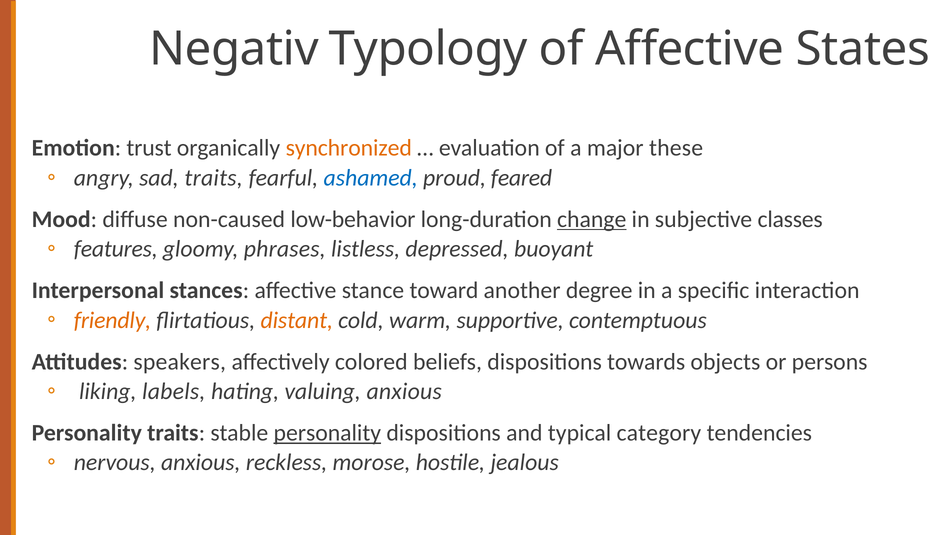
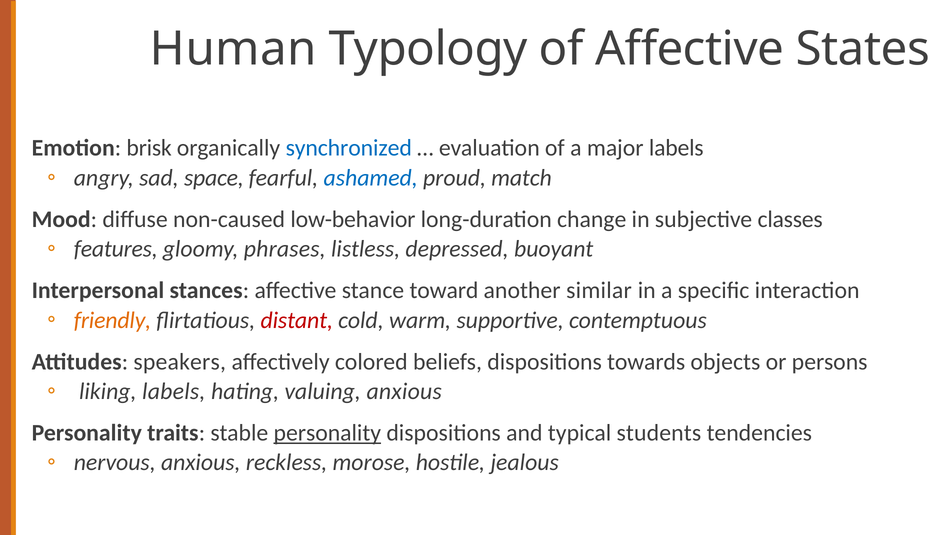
Negativ: Negativ -> Human (233, 49)
trust: trust -> brisk (149, 148)
synchronized colour: orange -> blue (349, 148)
major these: these -> labels (676, 148)
sad traits: traits -> space (214, 178)
feared: feared -> match (521, 178)
change underline: present -> none (592, 219)
degree: degree -> similar (599, 290)
distant colour: orange -> red (297, 320)
category: category -> students (659, 433)
